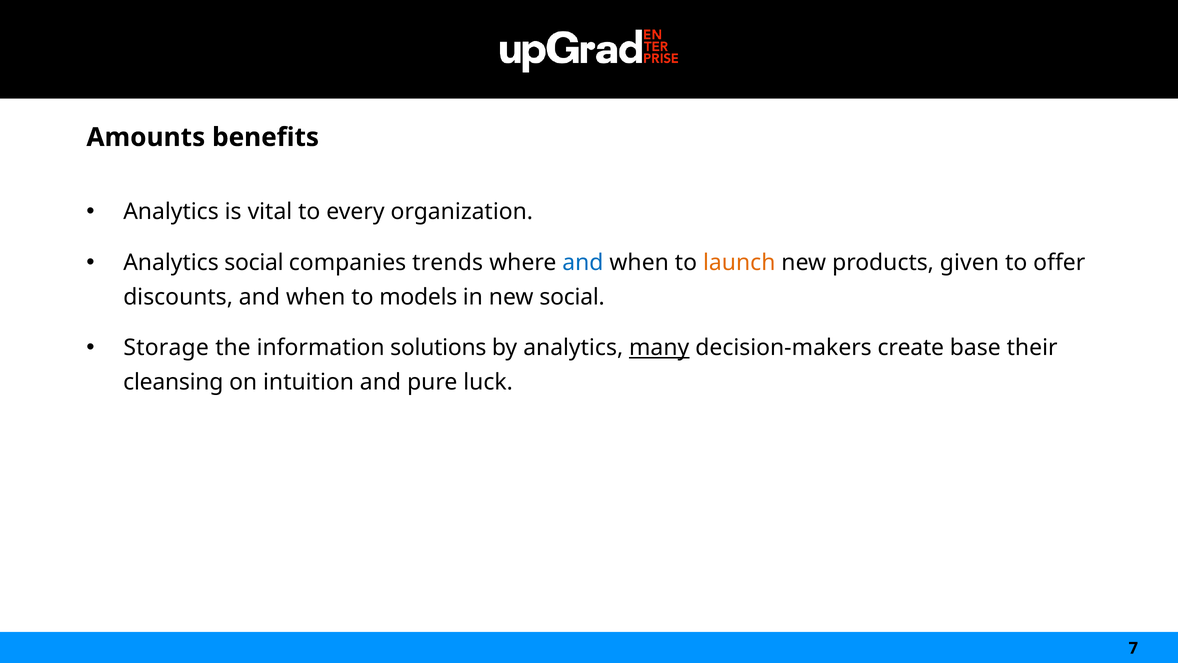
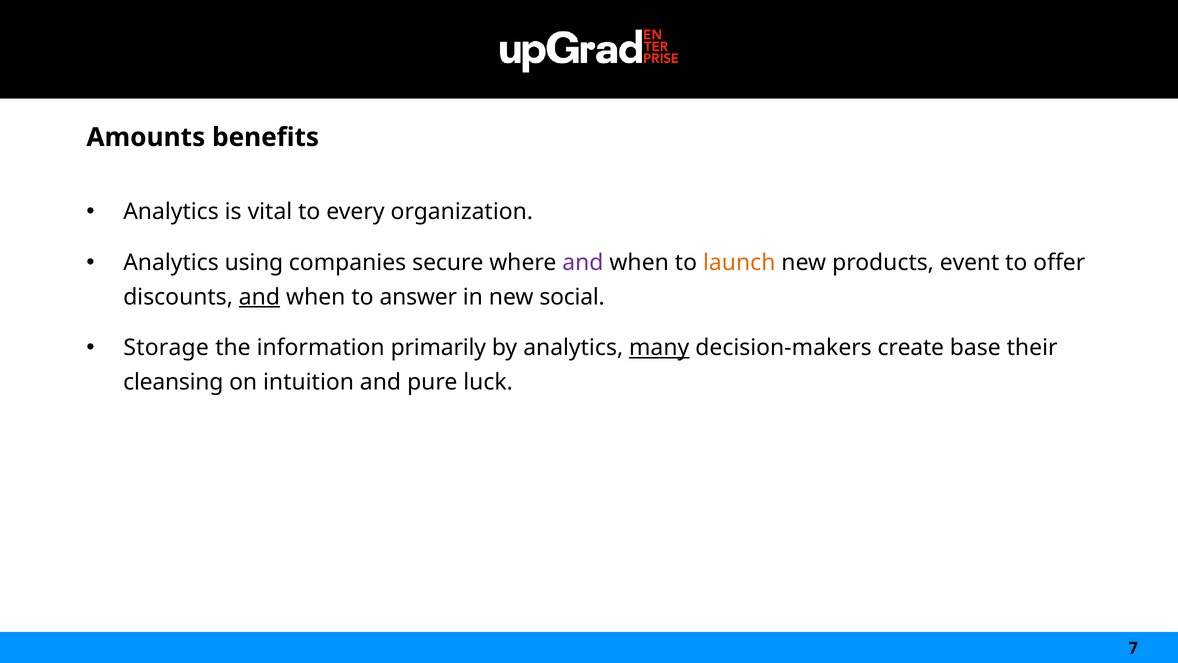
Analytics social: social -> using (254, 263)
trends: trends -> secure (448, 263)
and colour: blue -> purple (583, 263)
given: given -> event (970, 263)
and underline: none -> present (259, 297)
models: models -> answer (418, 297)
solutions: solutions -> primarily (438, 348)
